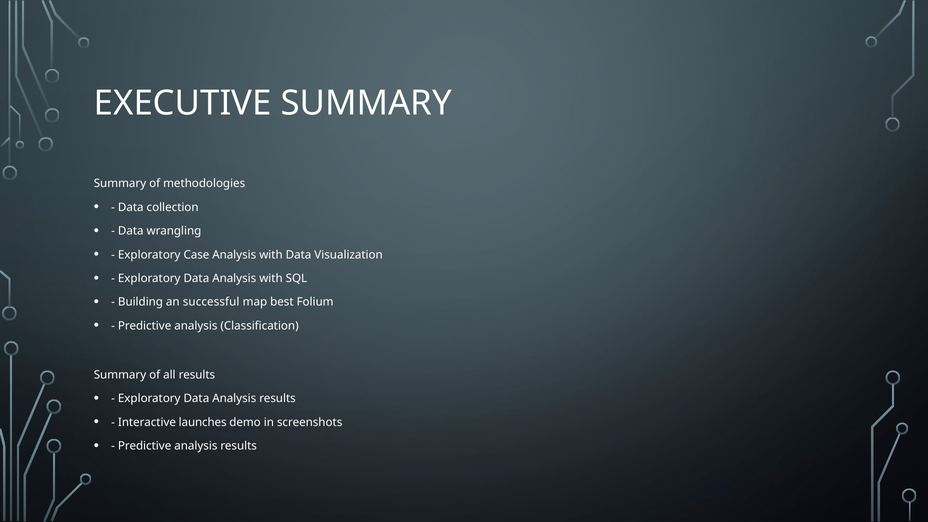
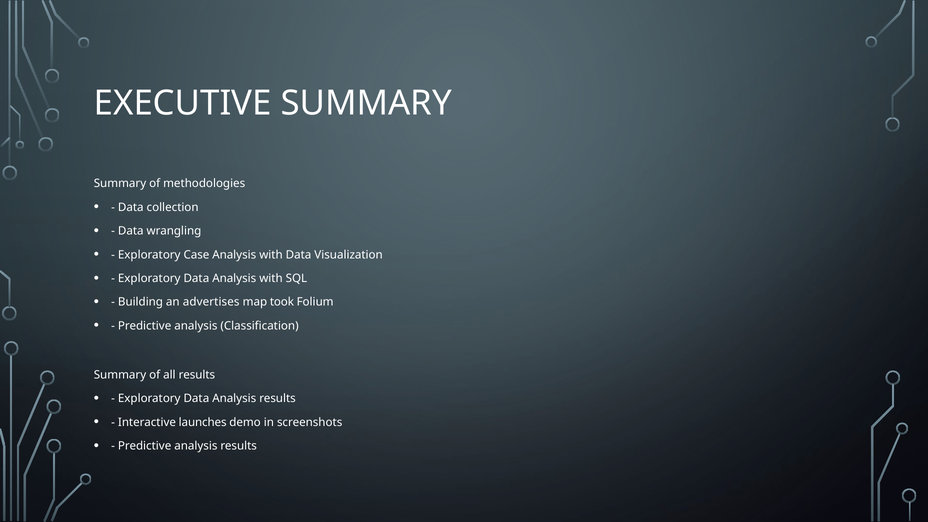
successful: successful -> advertises (211, 302)
best: best -> took (282, 302)
